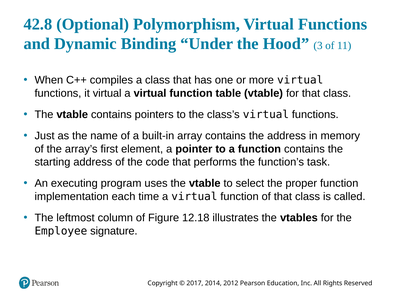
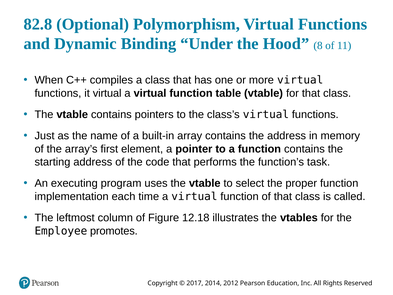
42.8: 42.8 -> 82.8 (38, 24)
3: 3 -> 8 (318, 46)
signature: signature -> promotes (114, 231)
